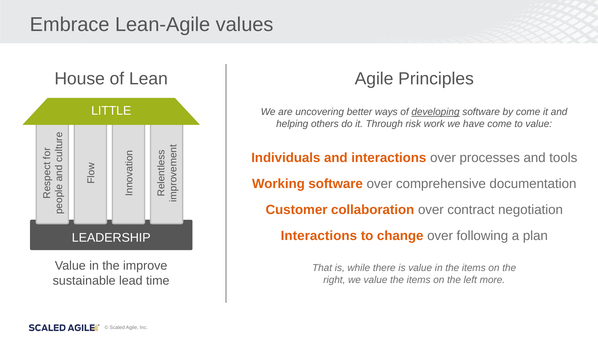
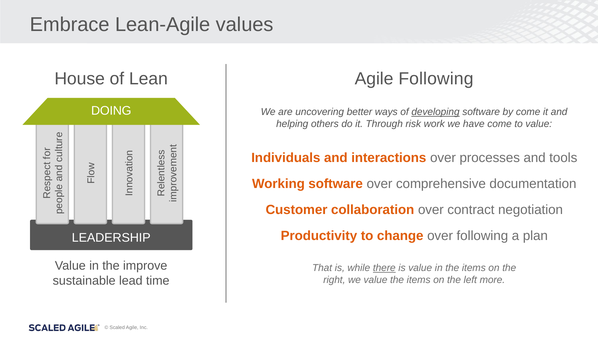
Agile Principles: Principles -> Following (436, 79)
LITTLE: LITTLE -> DOING (111, 110)
Interactions: Interactions -> Productivity (319, 235)
there underline: none -> present (384, 268)
